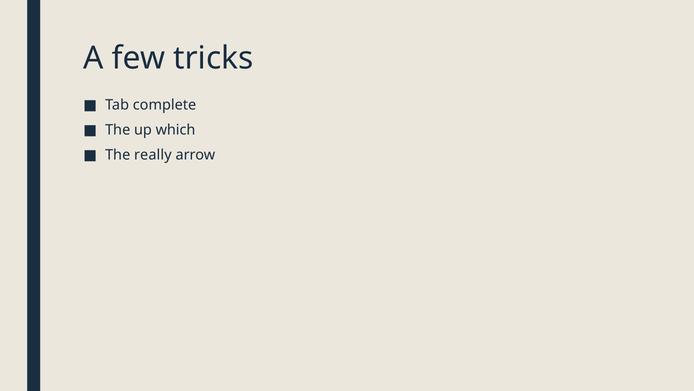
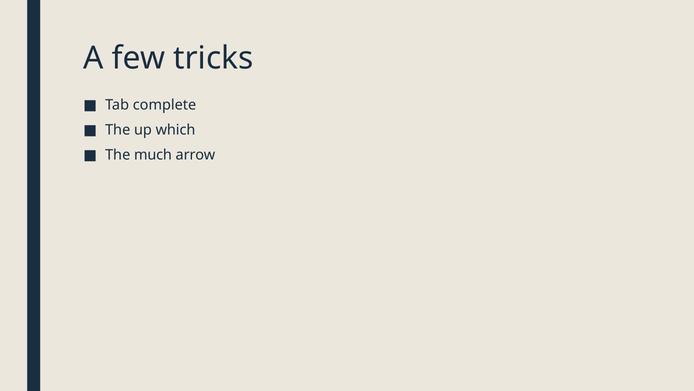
really: really -> much (153, 155)
